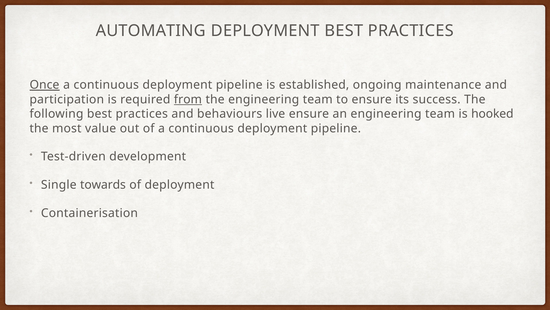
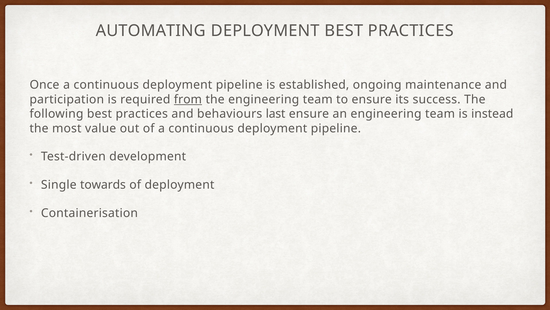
Once underline: present -> none (44, 85)
live: live -> last (276, 114)
hooked: hooked -> instead (492, 114)
